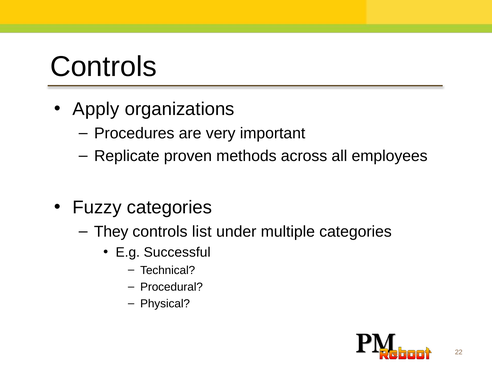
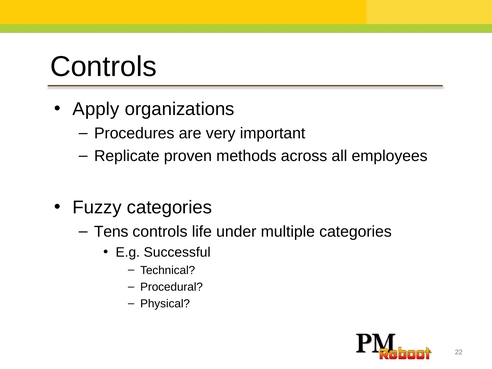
They: They -> Tens (111, 232)
list: list -> life (202, 232)
